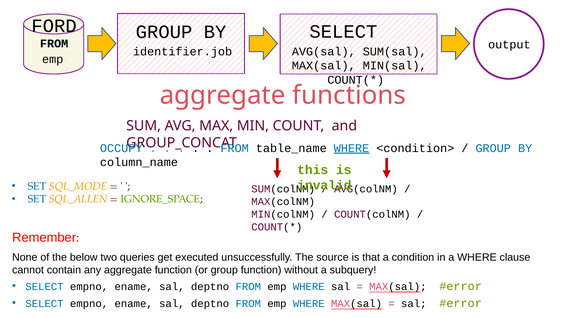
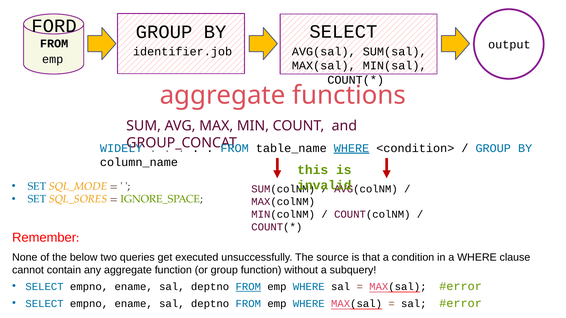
OCCUPY: OCCUPY -> WIDELY (121, 148)
SQL_ALLEN: SQL_ALLEN -> SQL_SORES (78, 199)
FROM underline: none -> present (248, 287)
